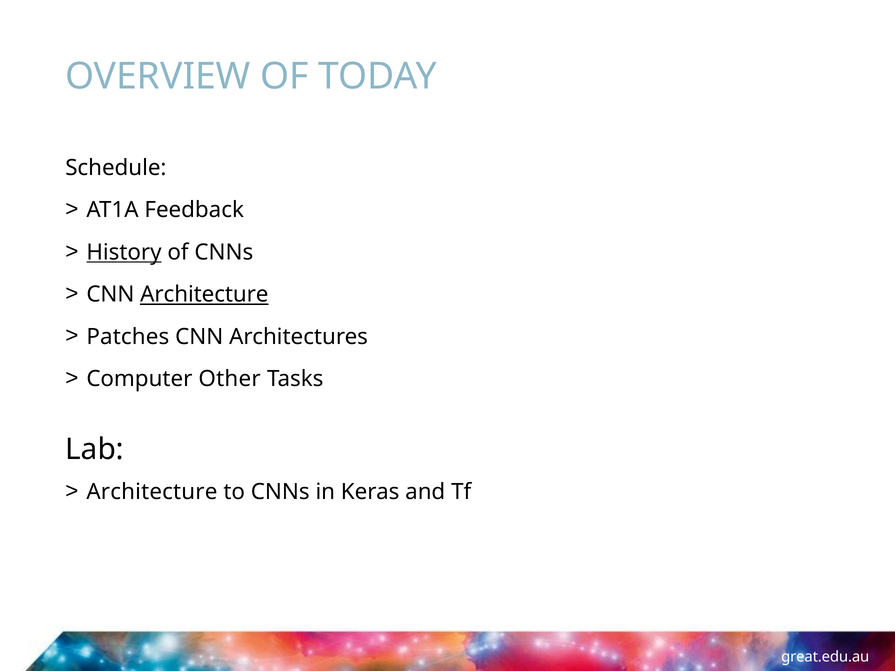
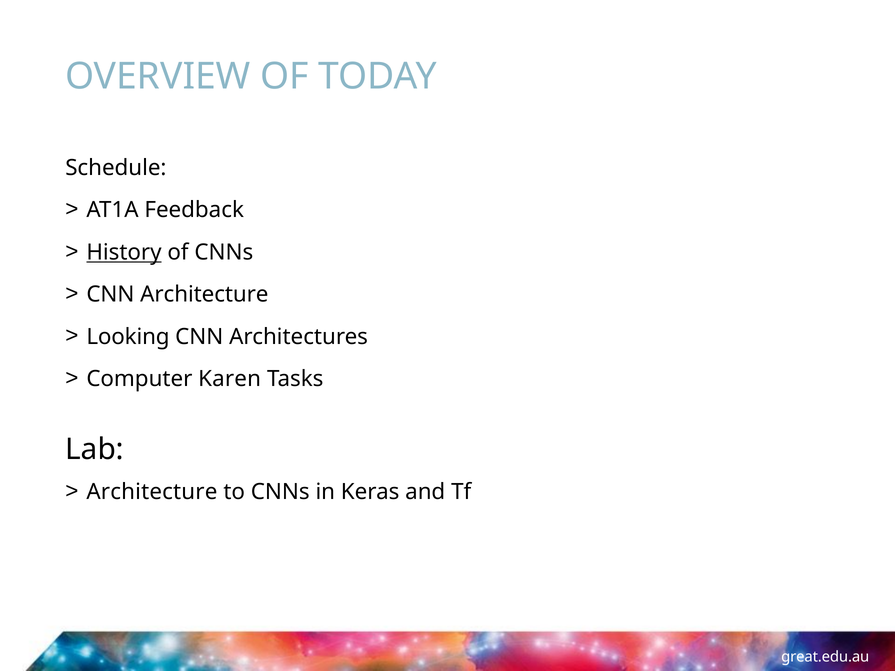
Architecture underline: present -> none (204, 295)
Patches: Patches -> Looking (128, 337)
Other: Other -> Karen (230, 379)
